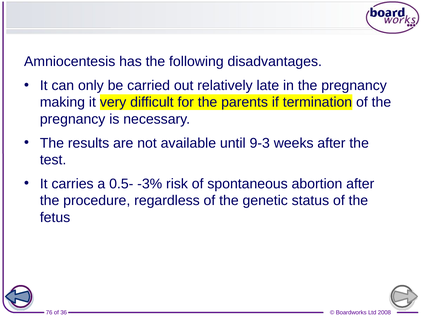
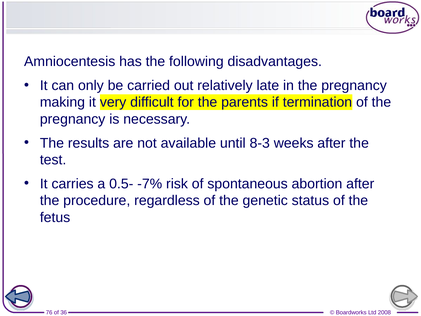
9-3: 9-3 -> 8-3 (260, 143)
-3%: -3% -> -7% (150, 184)
